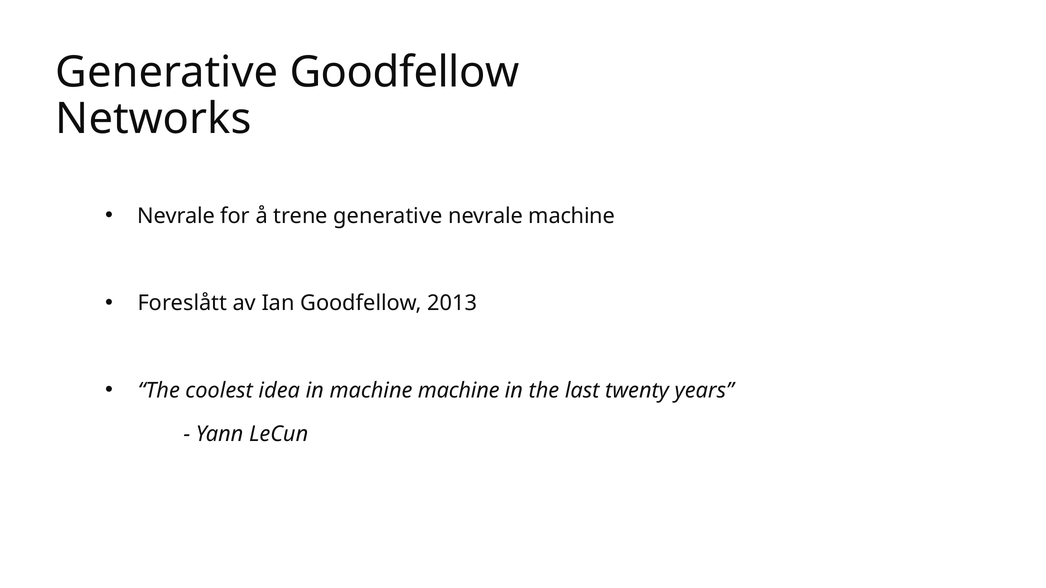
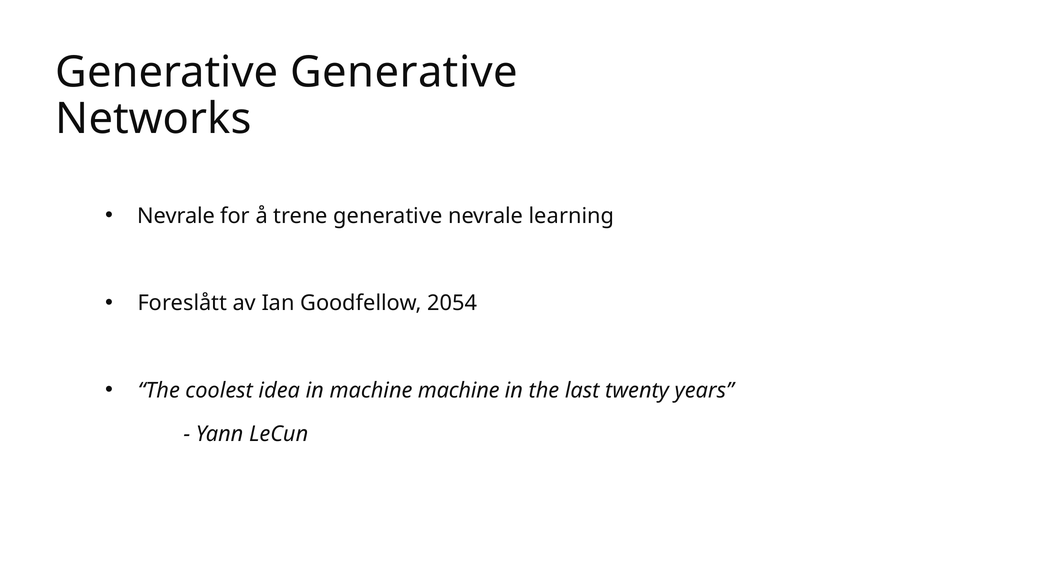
Generative Goodfellow: Goodfellow -> Generative (404, 73)
nevrale machine: machine -> learning (572, 216)
2013: 2013 -> 2054 (452, 303)
